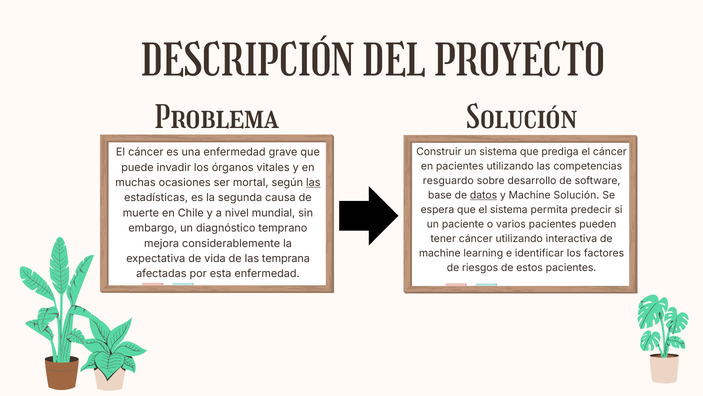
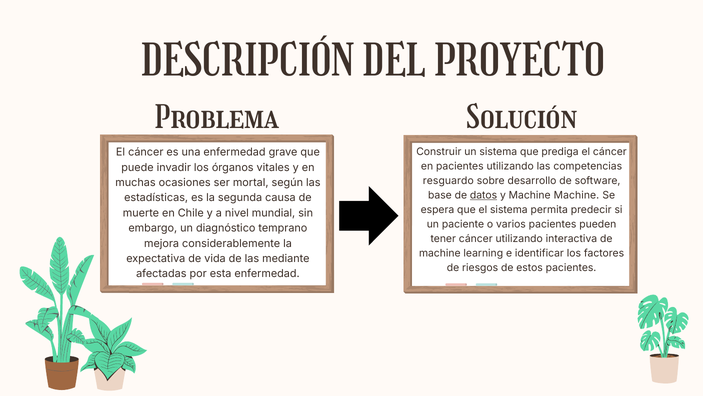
las underline: present -> none (313, 182)
Machine Solución: Solución -> Machine (576, 195)
temprana: temprana -> mediante (286, 258)
